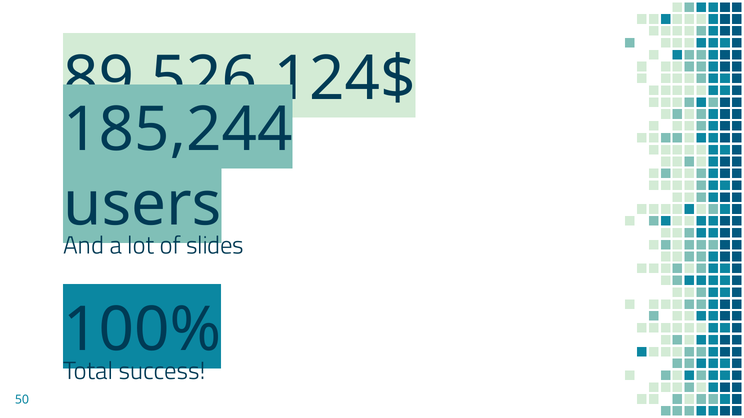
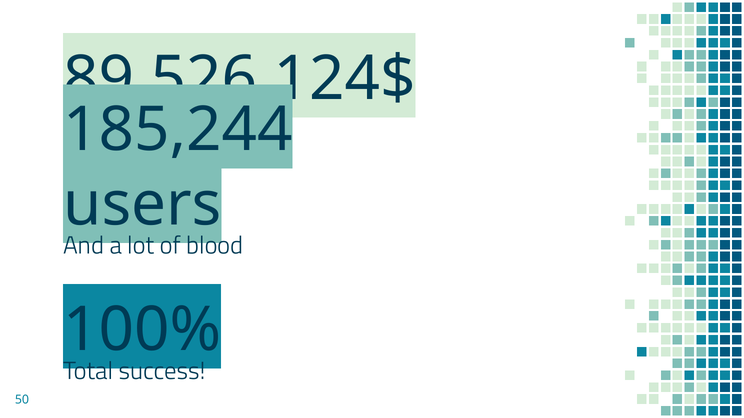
slides: slides -> blood (215, 246)
